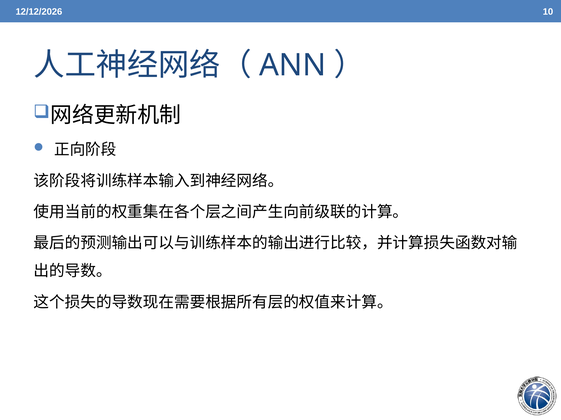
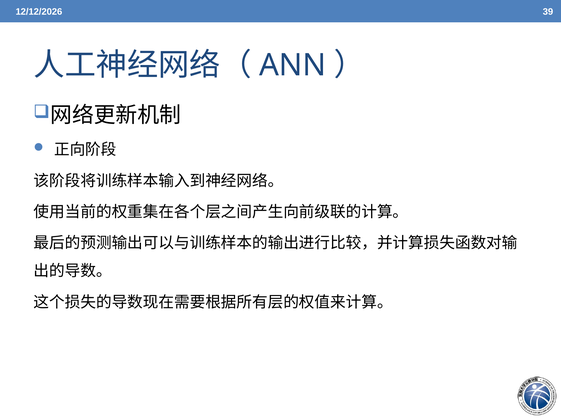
10: 10 -> 39 (548, 12)
